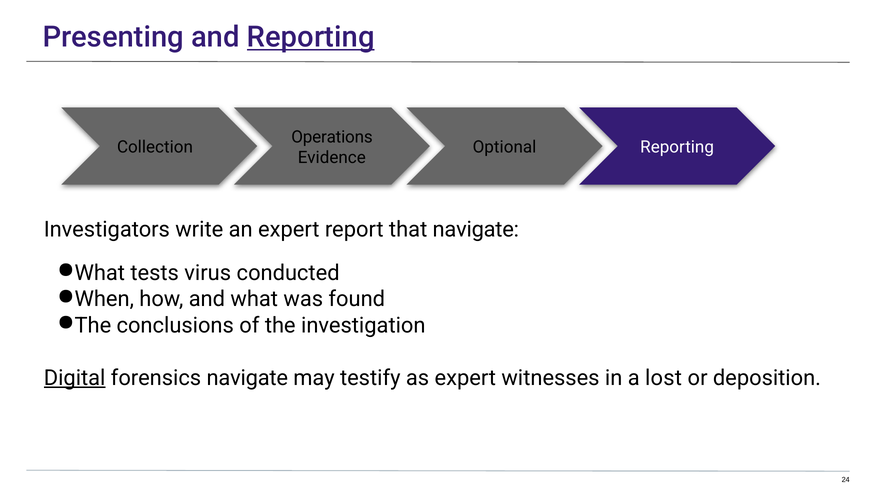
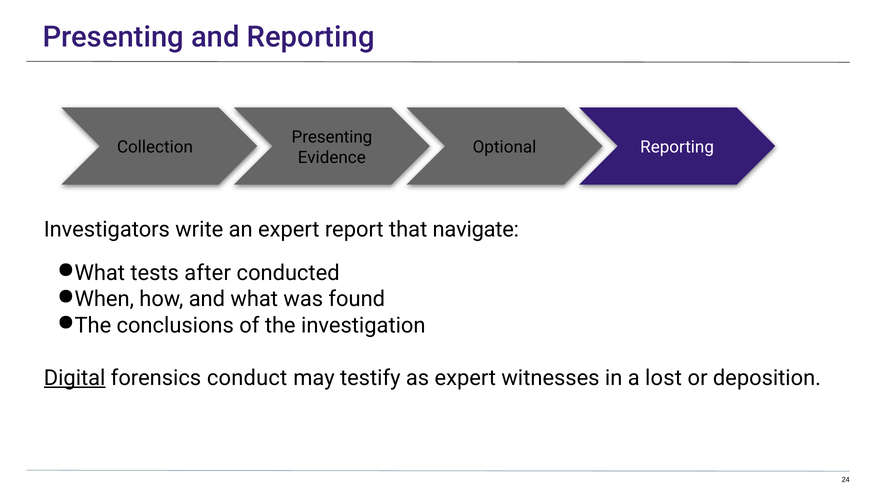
Reporting underline: present -> none (311, 37)
Operations: Operations -> Presenting (332, 137)
virus: virus -> after (208, 273)
forensics navigate: navigate -> conduct (247, 378)
